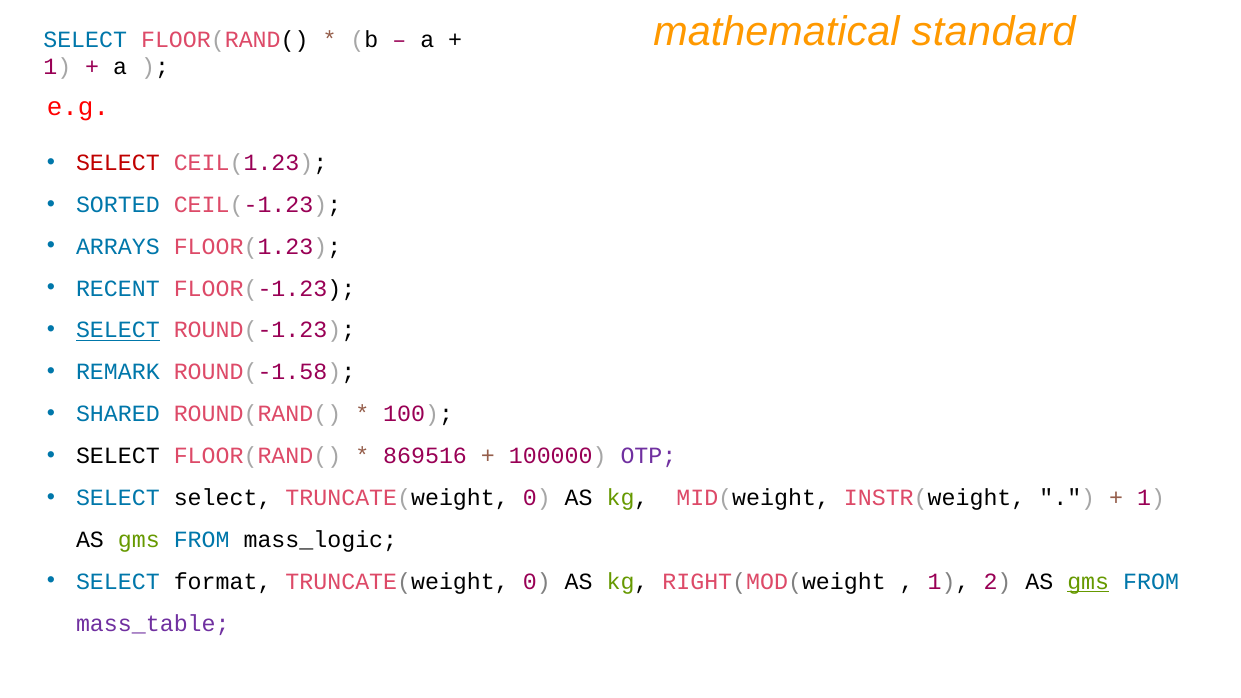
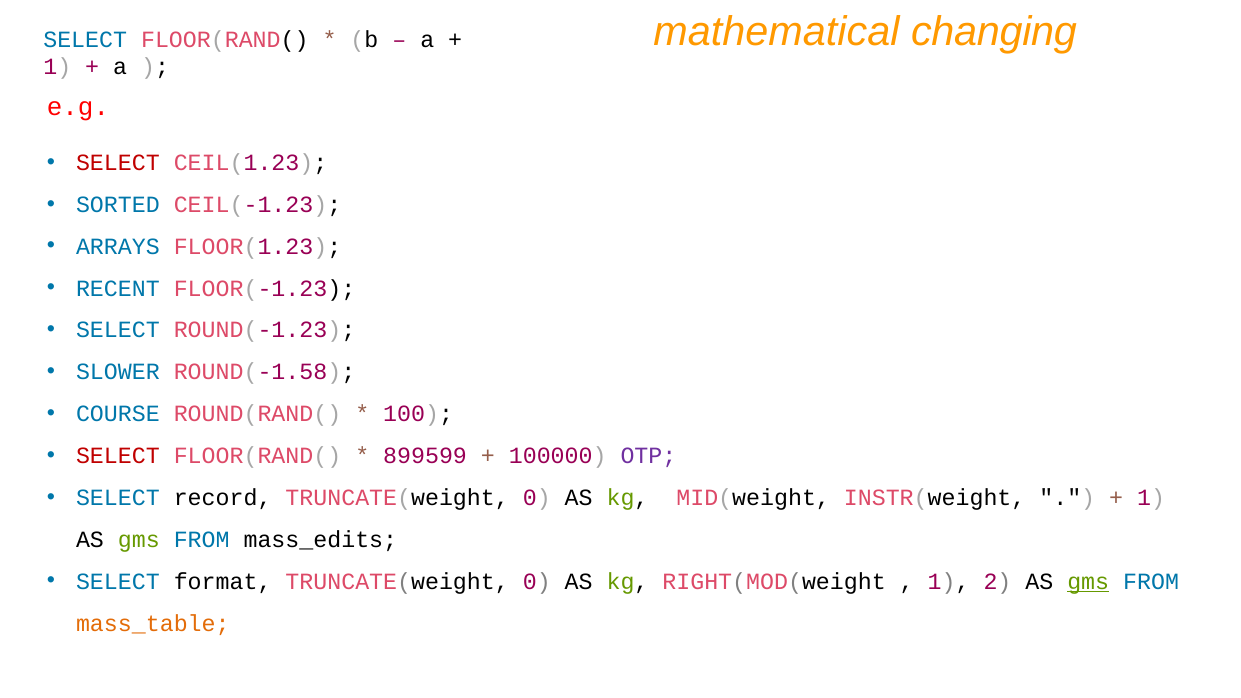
standard: standard -> changing (994, 32)
SELECT underline: present -> none (118, 330)
REMARK: REMARK -> SLOWER (118, 372)
SHARED: SHARED -> COURSE (118, 414)
SELECT colour: black -> red (118, 456)
869516: 869516 -> 899599 (425, 456)
SELECT select: select -> record (223, 498)
mass_logic: mass_logic -> mass_edits (320, 540)
mass_table colour: purple -> orange (153, 623)
